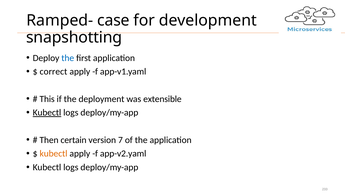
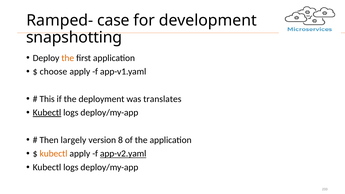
the colour: blue -> orange (68, 58)
correct: correct -> choose (53, 72)
extensible: extensible -> translates (162, 99)
certain: certain -> largely (73, 140)
7: 7 -> 8 (120, 140)
app-v2.yaml underline: none -> present (123, 154)
